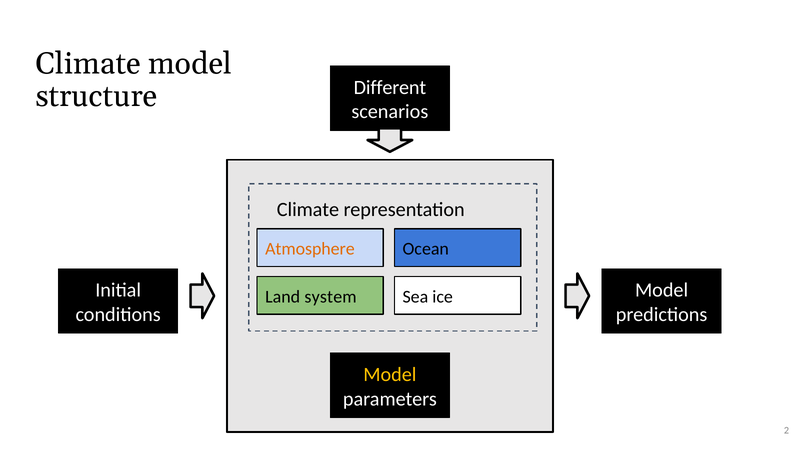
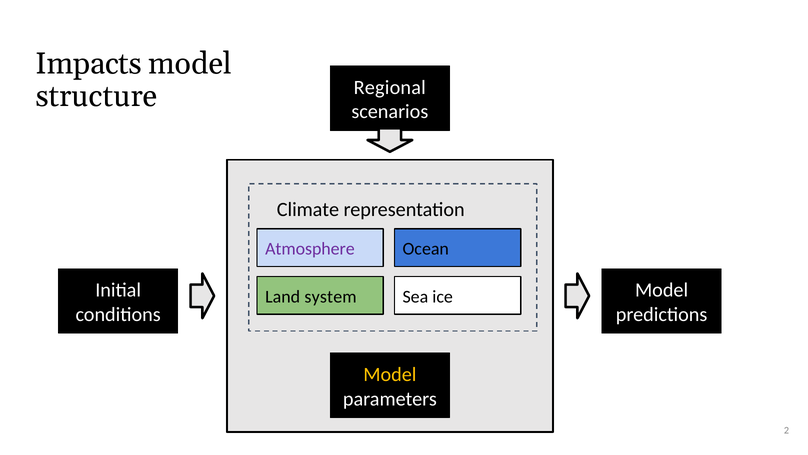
Climate: Climate -> Impacts (88, 64)
Different: Different -> Regional (390, 87)
Atmosphere colour: orange -> purple (310, 249)
